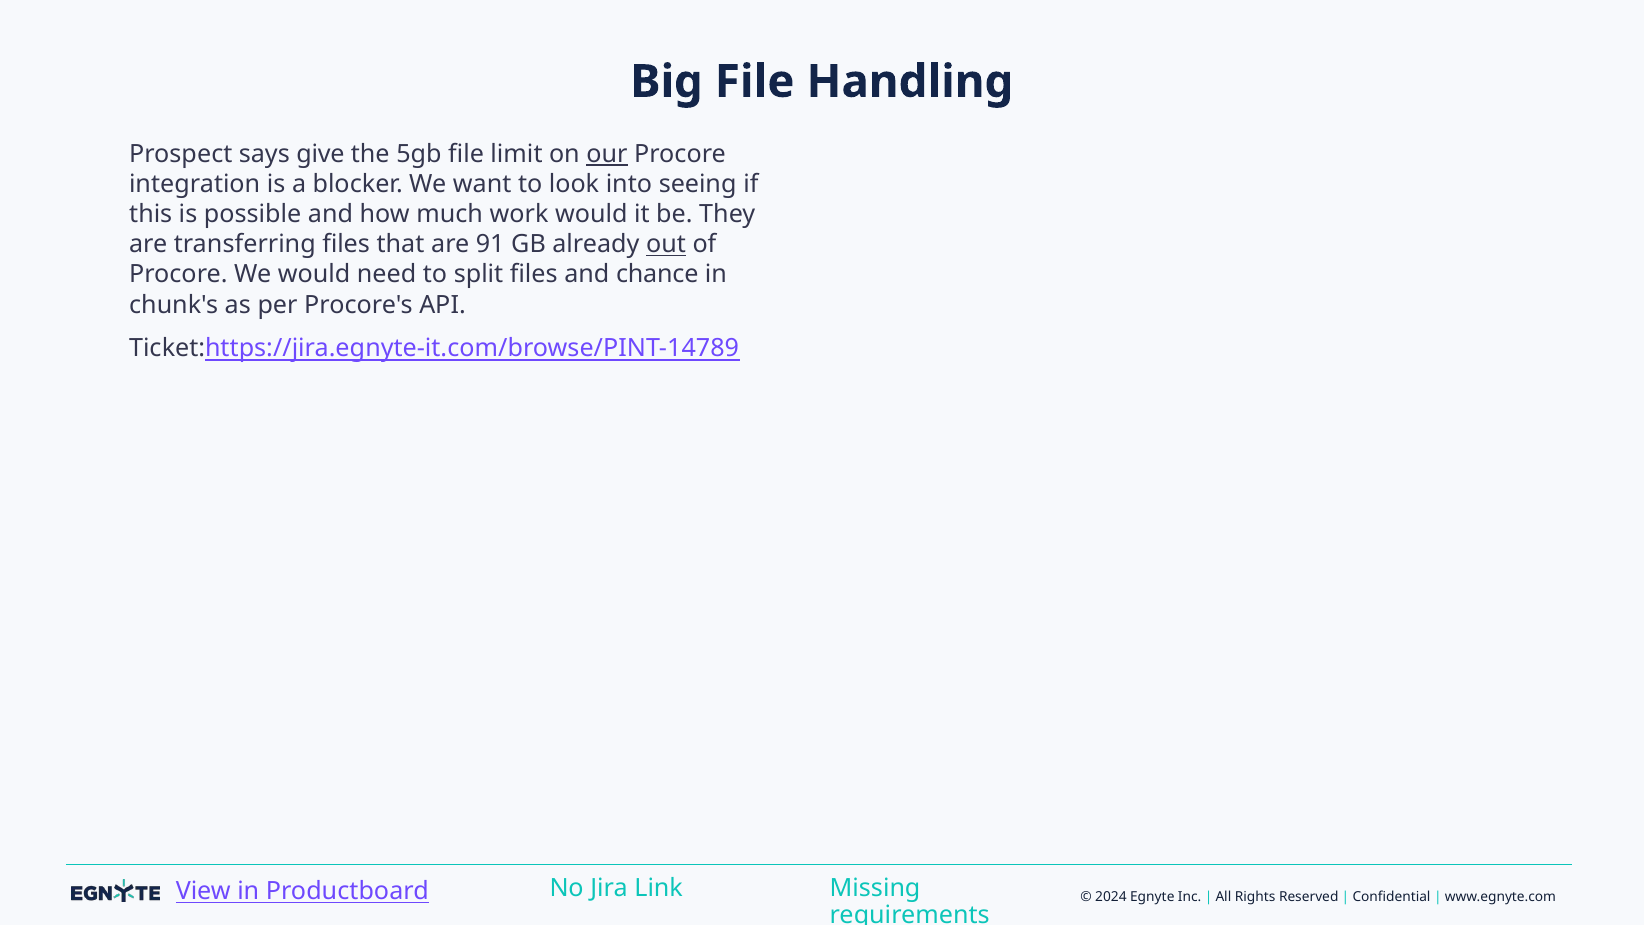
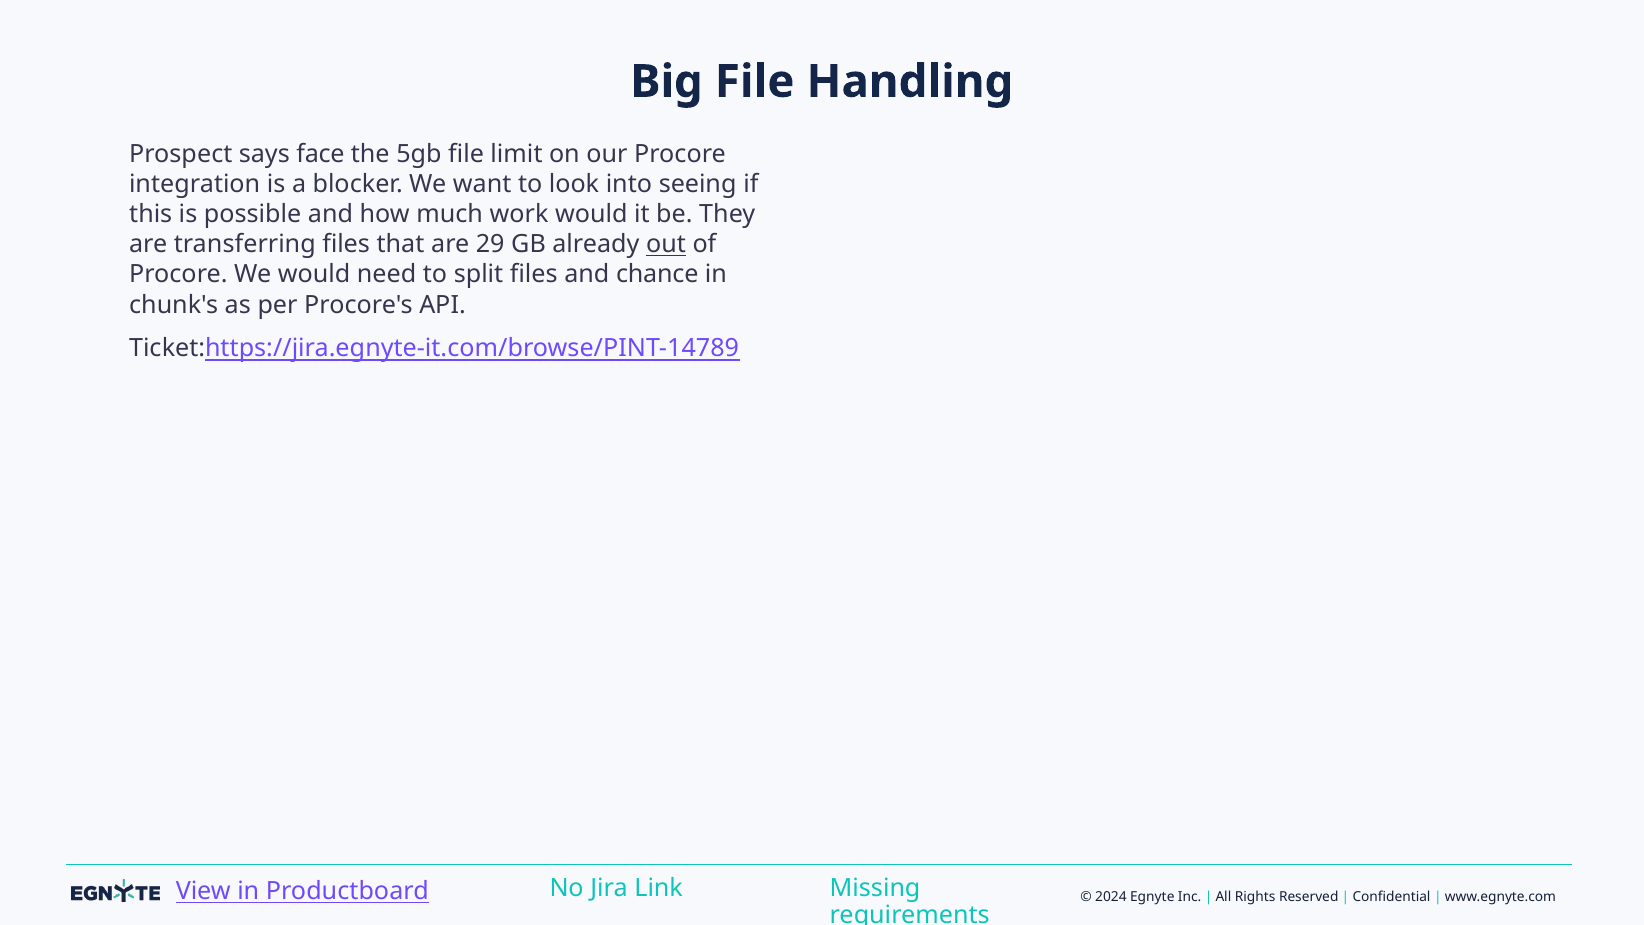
give: give -> face (321, 154)
our underline: present -> none (607, 154)
91: 91 -> 29 (490, 244)
